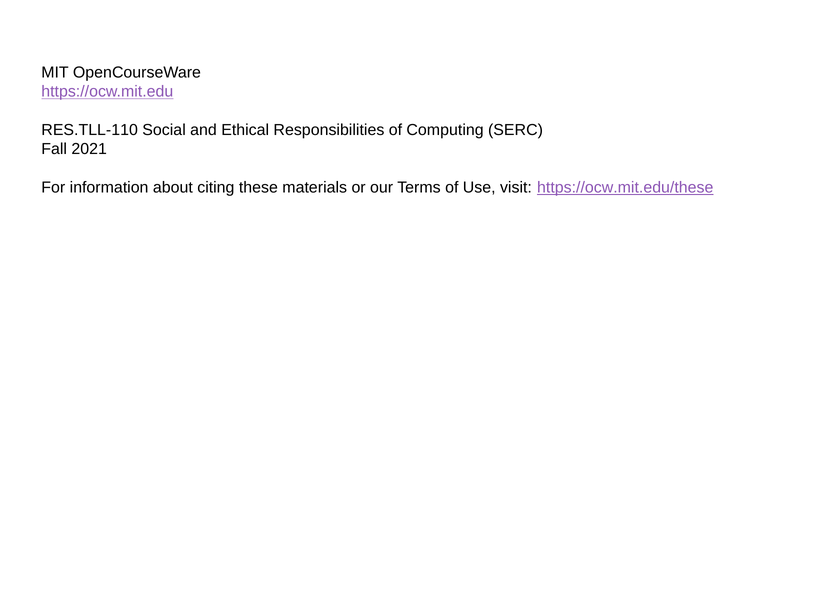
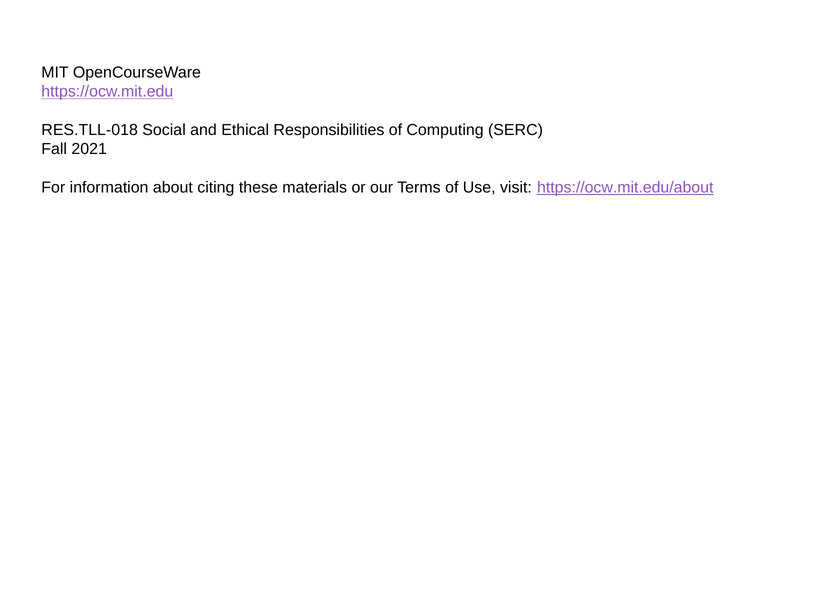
RES.TLL-110: RES.TLL-110 -> RES.TLL-018 (90, 130)
https://ocw.mit.edu/these: https://ocw.mit.edu/these -> https://ocw.mit.edu/about (625, 187)
